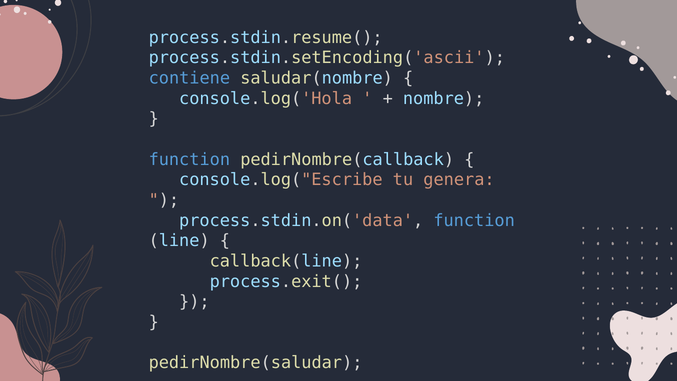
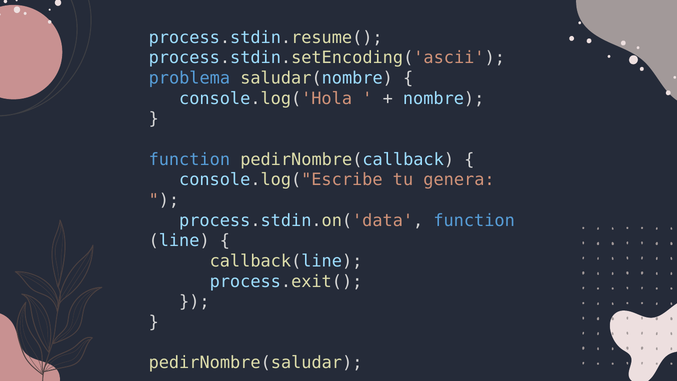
contiene: contiene -> problema (189, 78)
